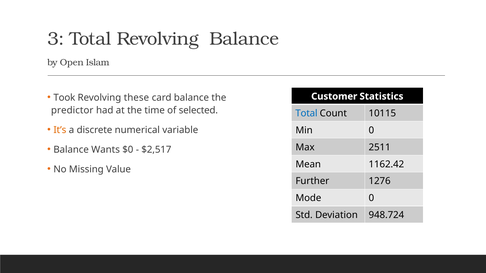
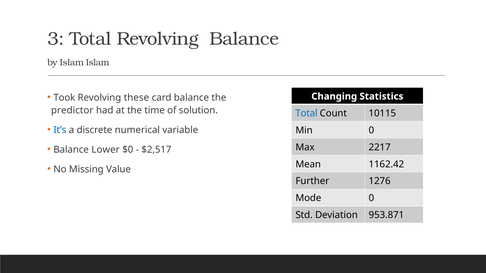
by Open: Open -> Islam (72, 63)
Customer: Customer -> Changing (334, 97)
selected: selected -> solution (198, 110)
It’s colour: orange -> blue (60, 130)
2511: 2511 -> 2217 (380, 147)
Wants: Wants -> Lower (106, 150)
948.724: 948.724 -> 953.871 (386, 215)
